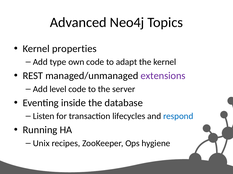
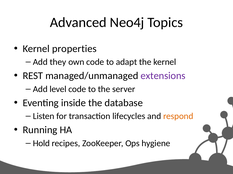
type: type -> they (58, 62)
respond colour: blue -> orange (178, 117)
Unix: Unix -> Hold (41, 144)
